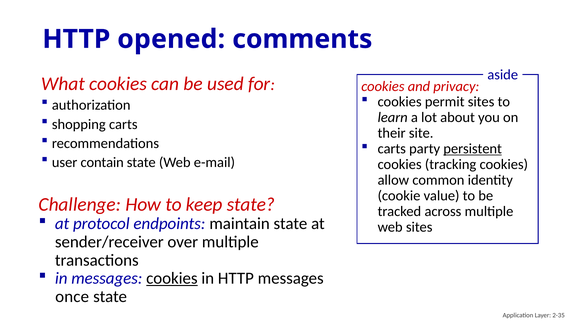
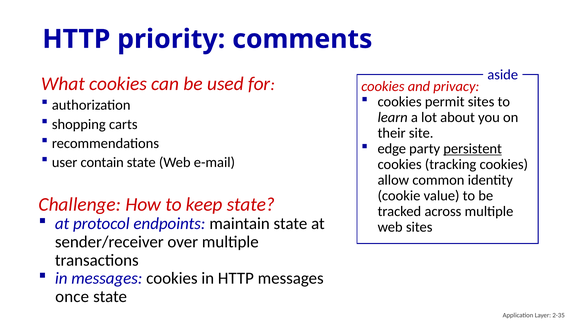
opened: opened -> priority (171, 39)
carts: carts -> edge (392, 149)
cookies underline: present -> none (172, 279)
